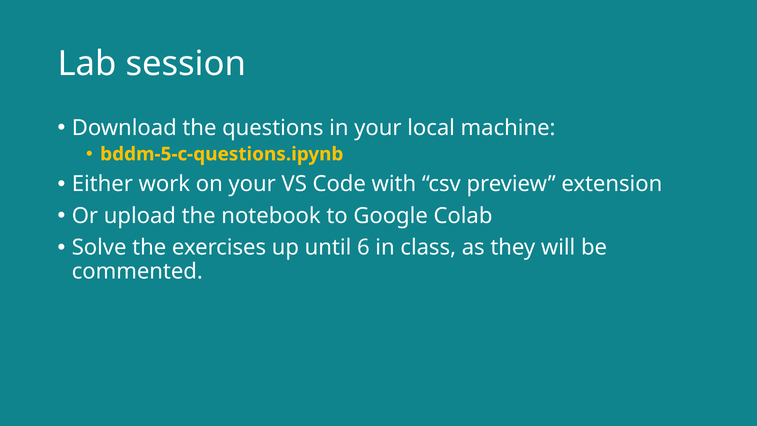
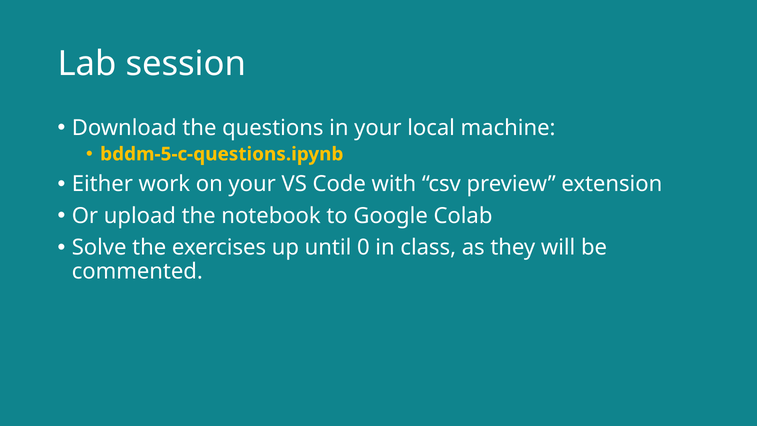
6: 6 -> 0 (363, 248)
